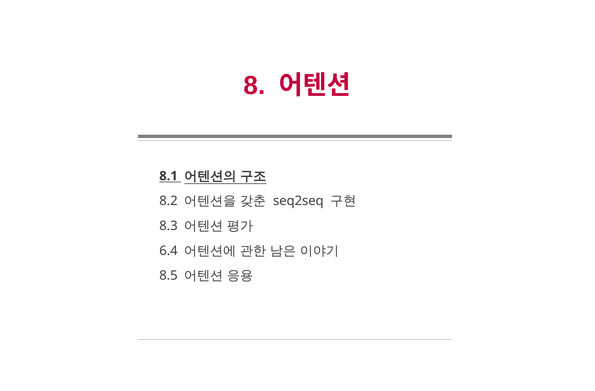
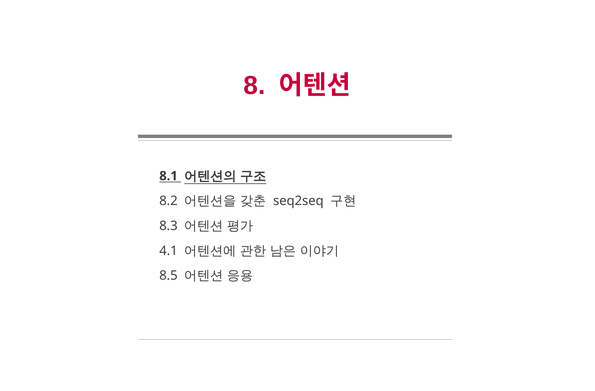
6.4: 6.4 -> 4.1 (168, 251)
